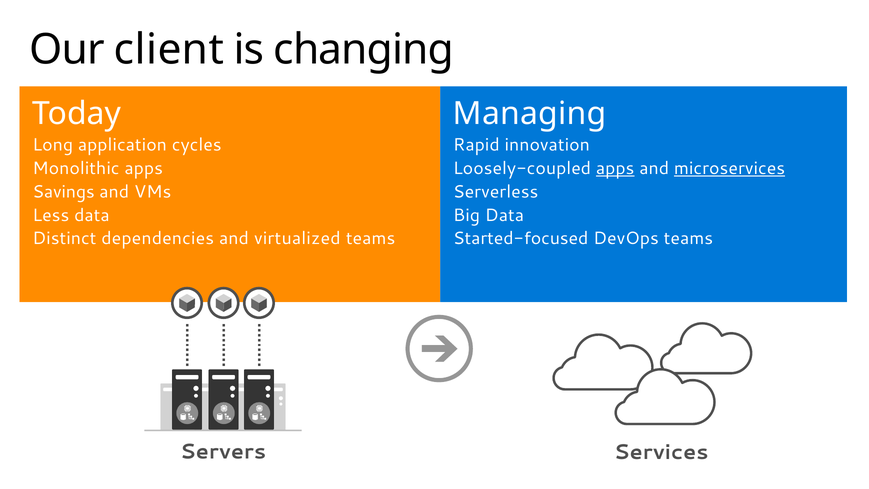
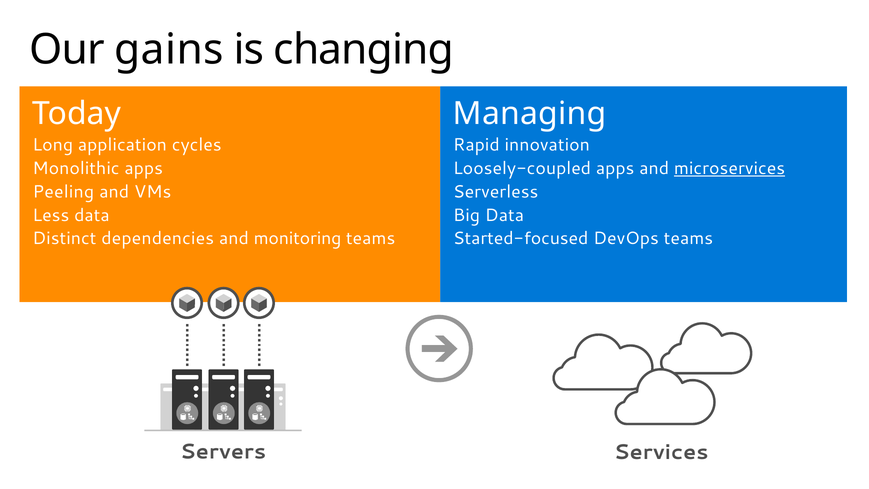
client: client -> gains (169, 50)
apps underline: present -> none (615, 168)
Savings: Savings -> Peeling (63, 192)
virtualized: virtualized -> monitoring (298, 238)
